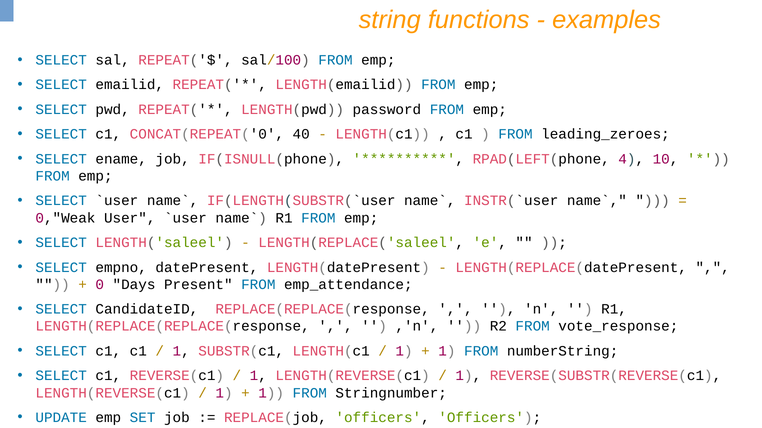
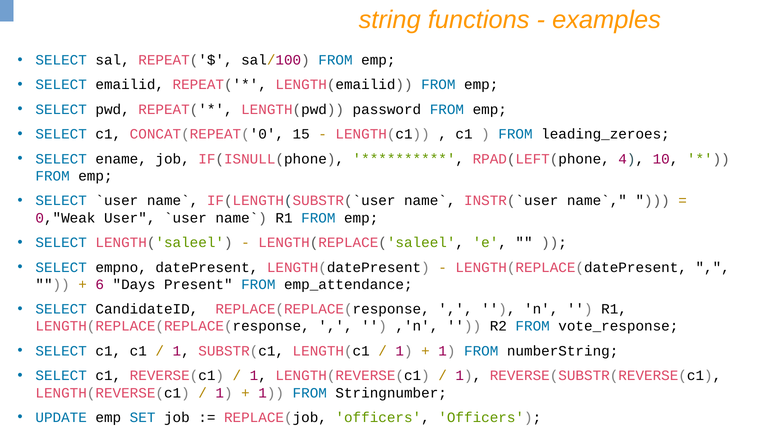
40: 40 -> 15 (301, 134)
0: 0 -> 6 (100, 285)
